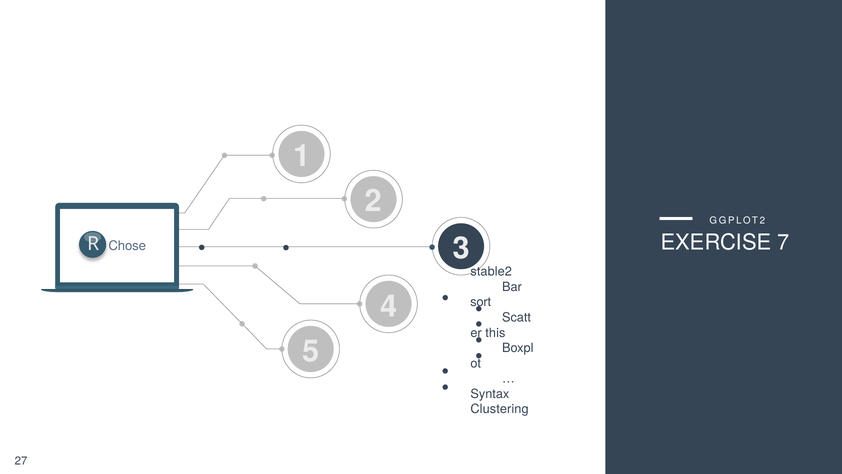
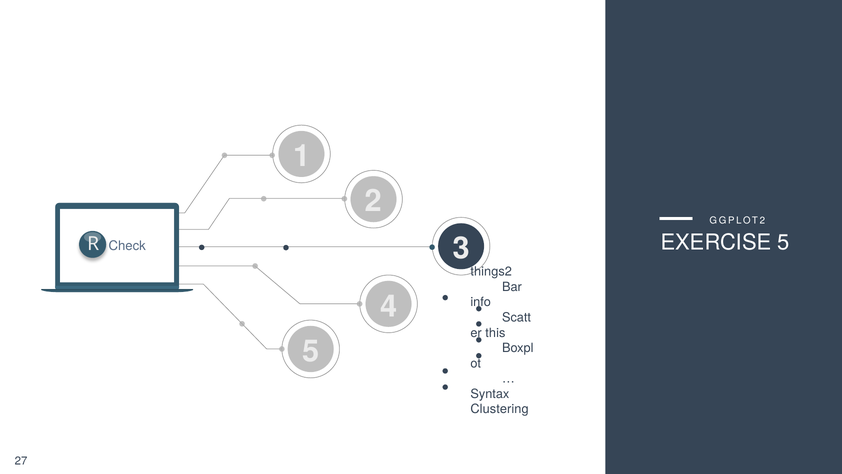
EXERCISE 7: 7 -> 5 (784, 243)
Chose: Chose -> Check (127, 246)
stable2: stable2 -> things2 (491, 272)
sort: sort -> info (481, 302)
